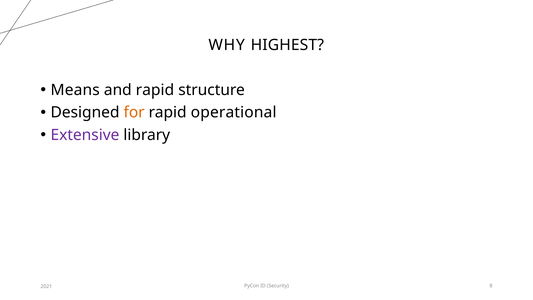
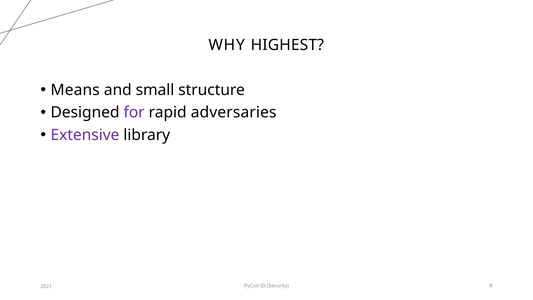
and rapid: rapid -> small (155, 90)
for colour: orange -> purple (134, 112)
operational: operational -> adversaries (234, 112)
